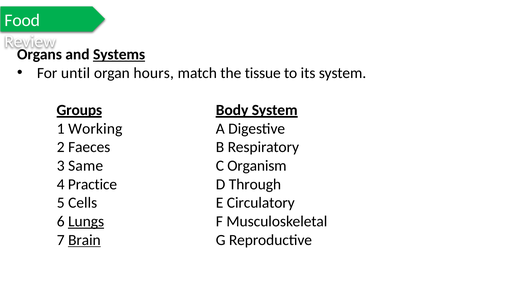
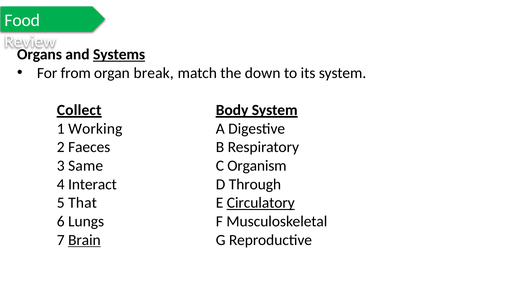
until: until -> from (76, 73)
hours: hours -> break (154, 73)
tissue: tissue -> down (263, 73)
Groups: Groups -> Collect (79, 110)
Practice: Practice -> Interact (92, 184)
Cells: Cells -> That (83, 203)
Circulatory underline: none -> present (261, 203)
Lungs underline: present -> none (86, 222)
